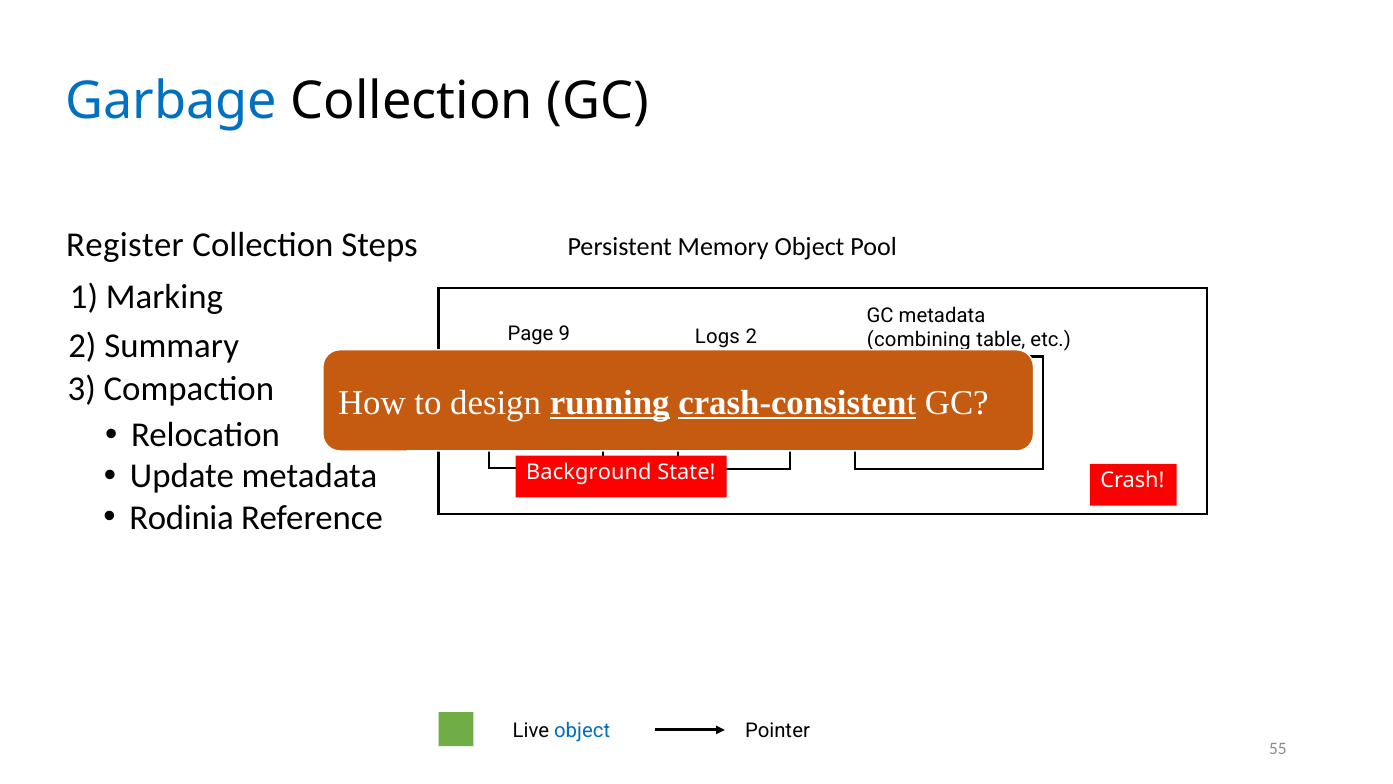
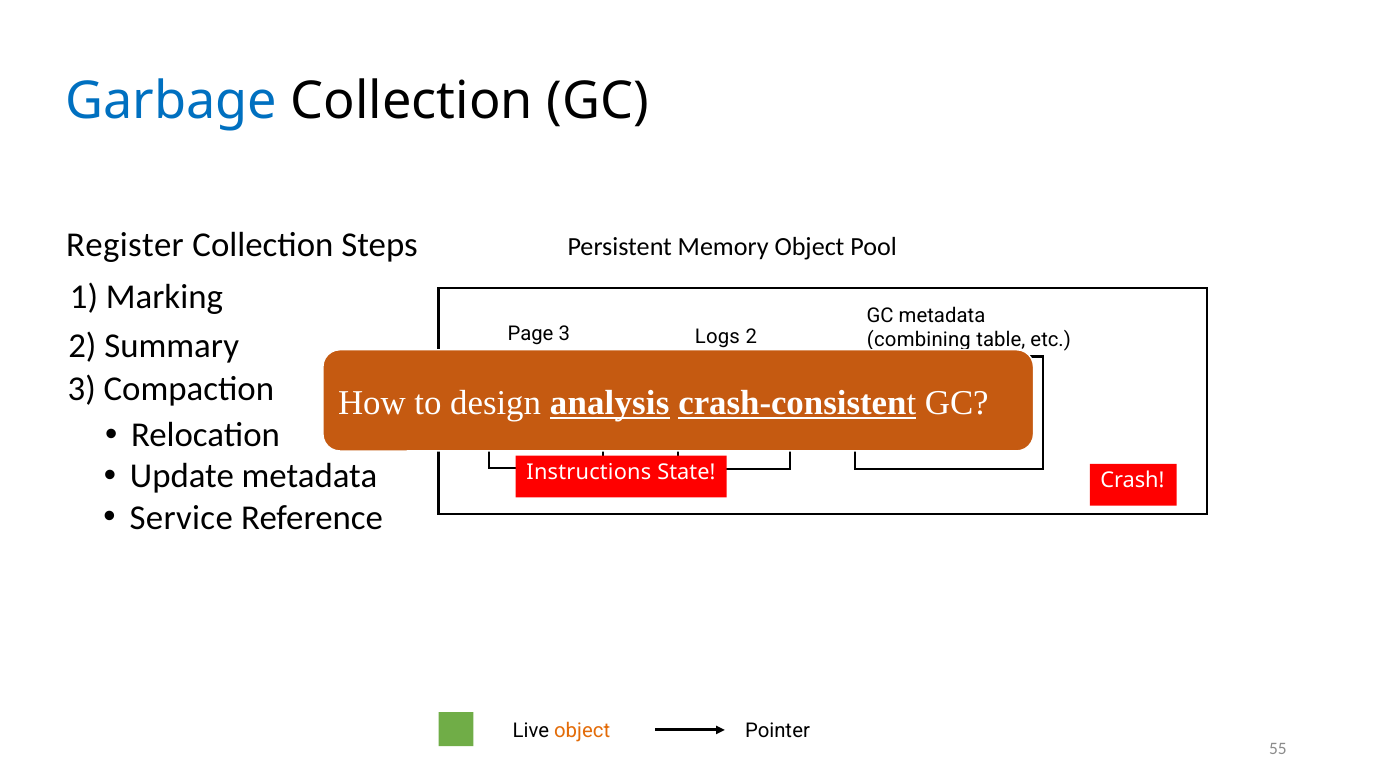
Page 9: 9 -> 3 (564, 334)
running: running -> analysis (610, 403)
Background: Background -> Instructions (589, 472)
Rodinia: Rodinia -> Service (181, 517)
object colour: blue -> orange (582, 731)
